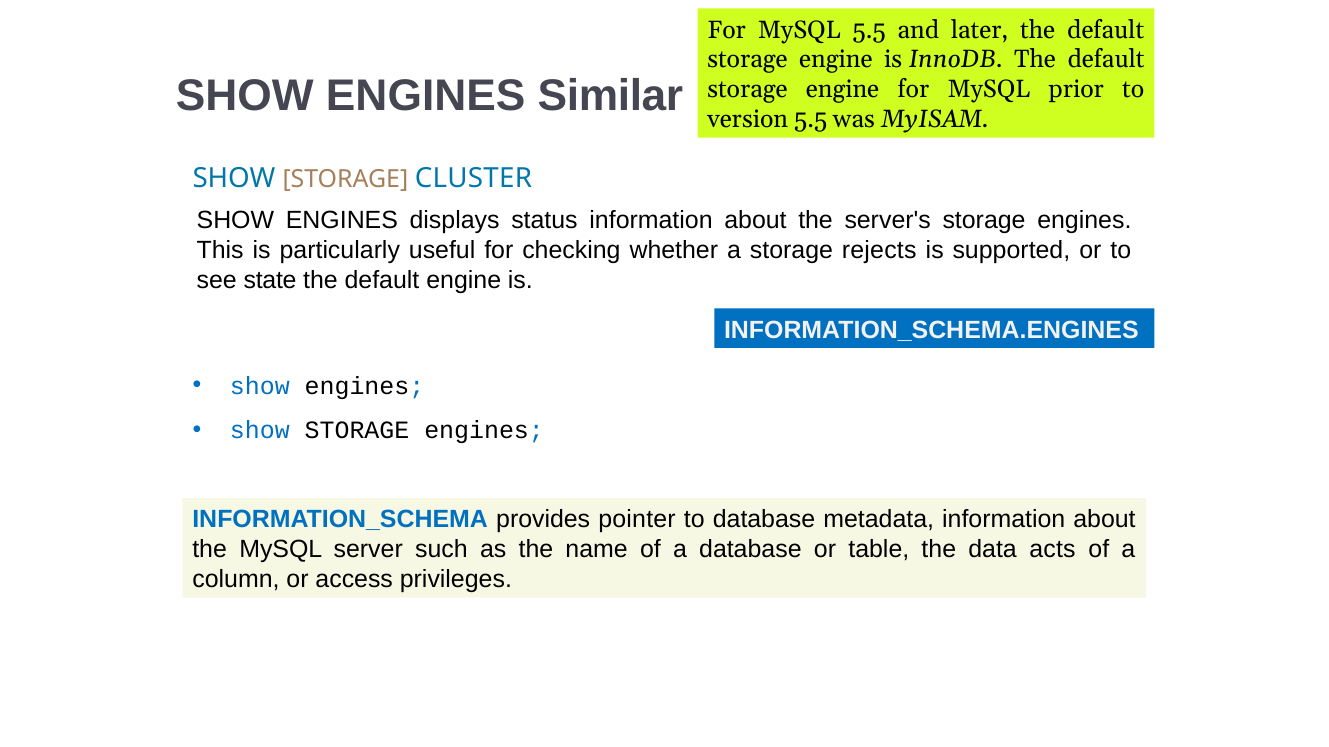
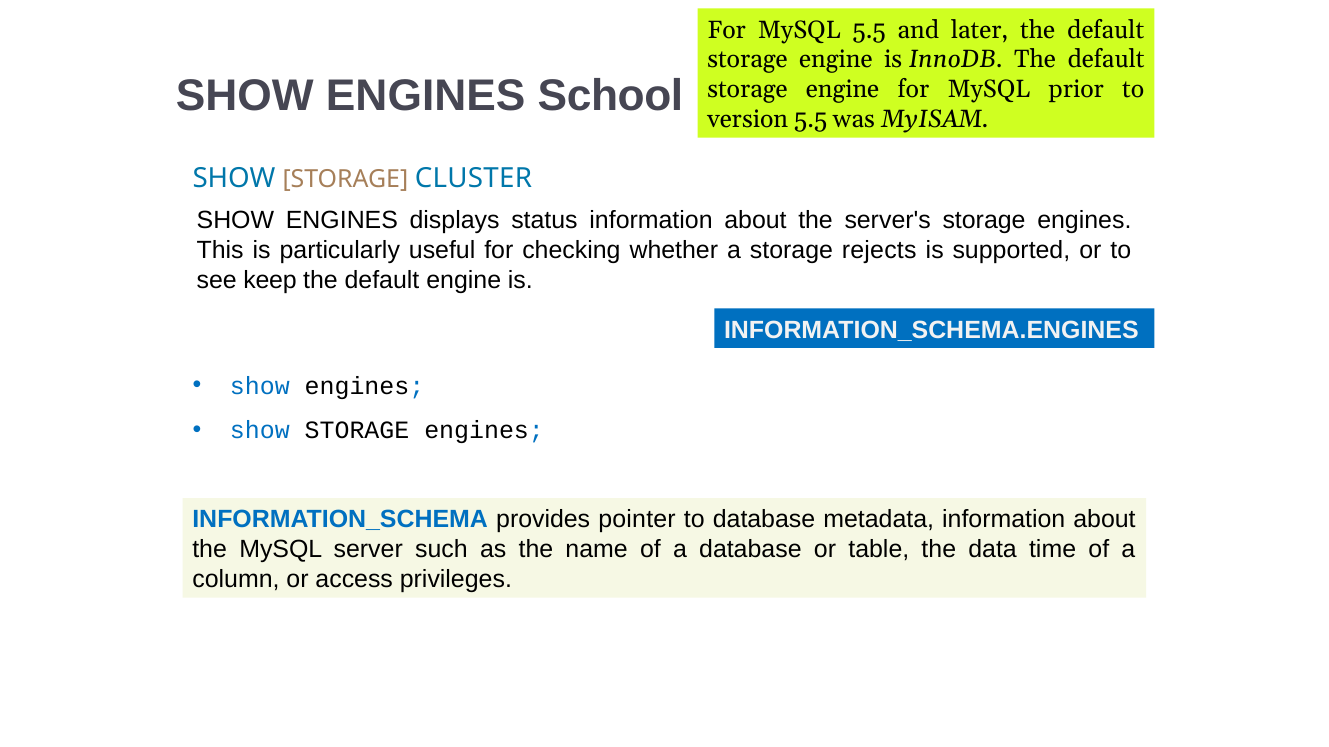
Similar: Similar -> School (610, 96)
state: state -> keep (270, 281)
acts: acts -> time (1053, 550)
